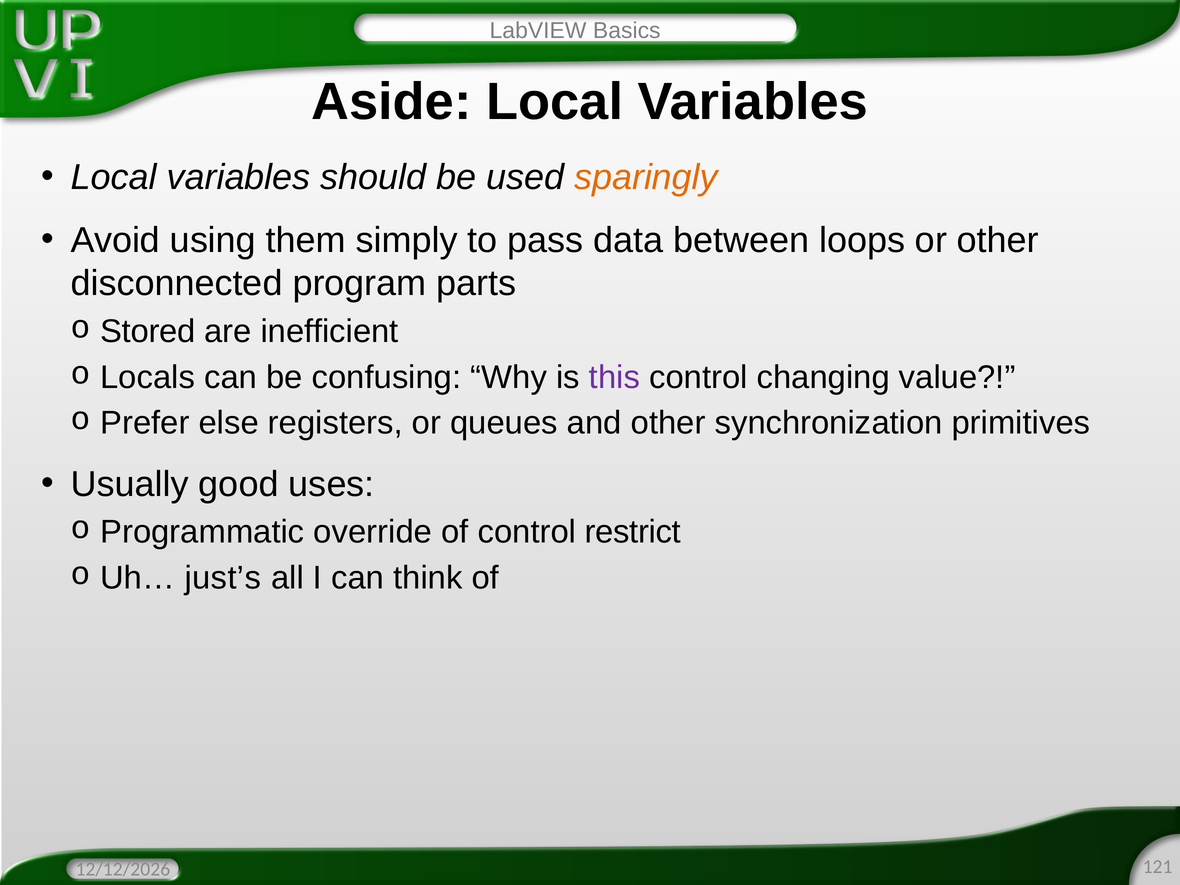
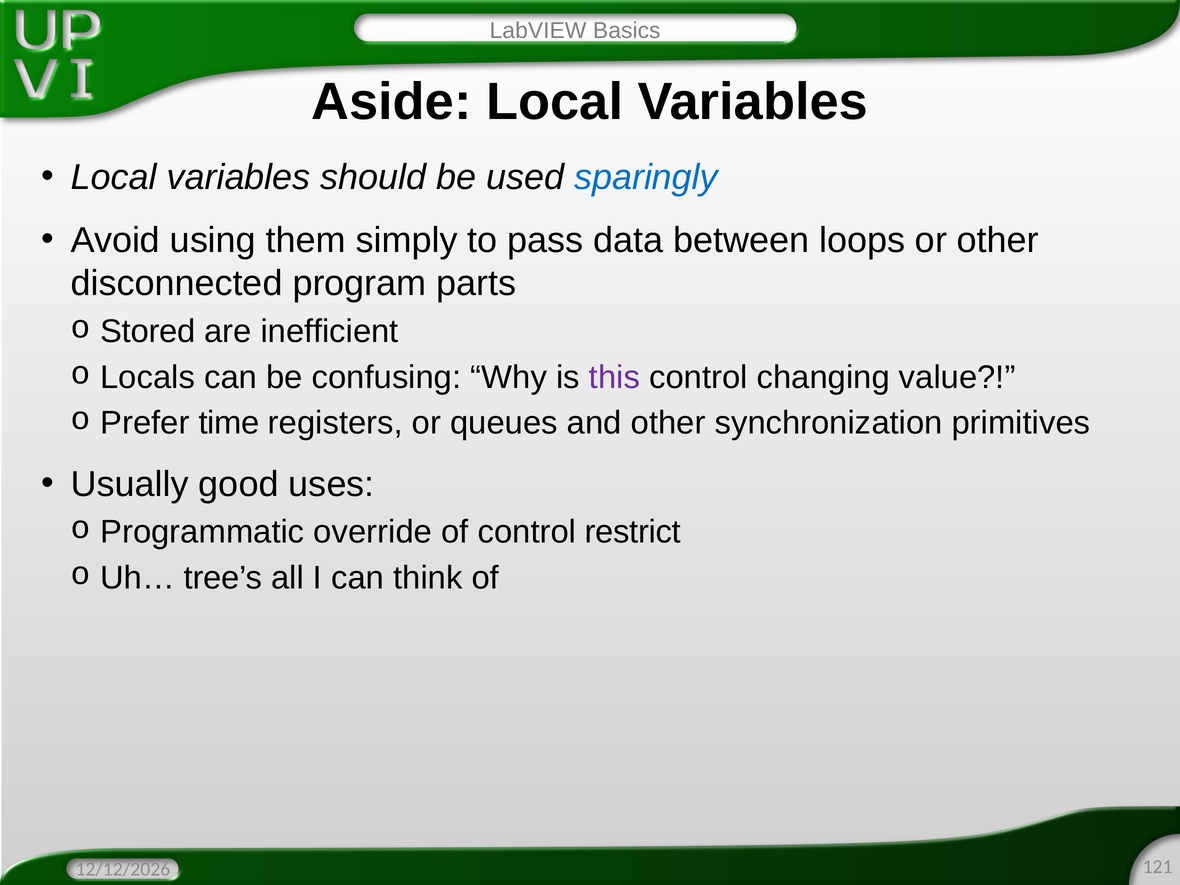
sparingly colour: orange -> blue (646, 178)
else: else -> time (229, 423)
just’s: just’s -> tree’s (223, 578)
